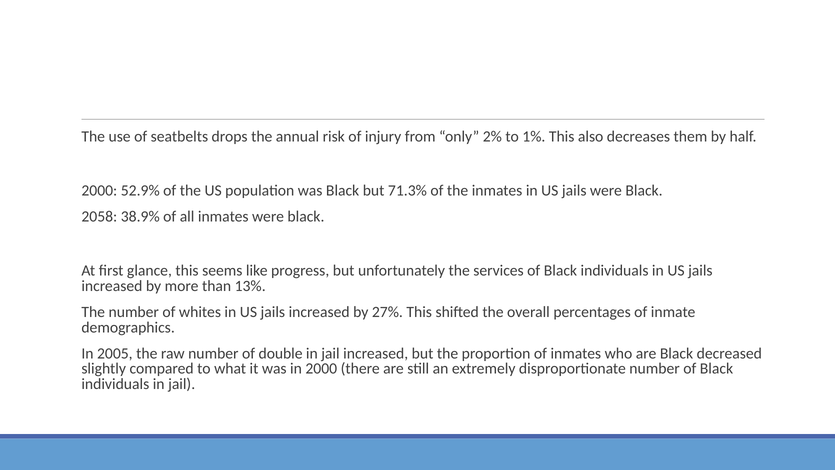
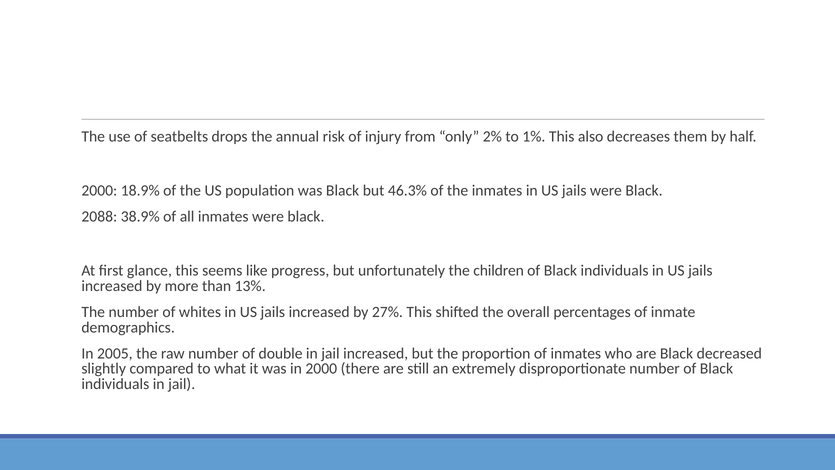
52.9%: 52.9% -> 18.9% (140, 190)
71.3%: 71.3% -> 46.3% (407, 190)
2058: 2058 -> 2088 (99, 217)
services: services -> children (499, 271)
